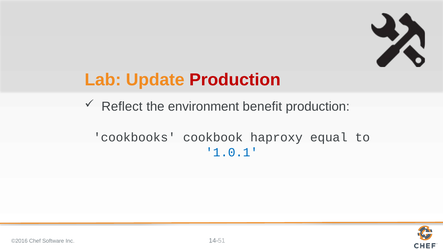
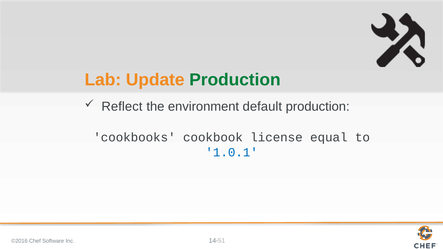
Production colour: red -> green (235, 80)
benefit: benefit -> default (262, 107)
haproxy: haproxy -> license (276, 137)
